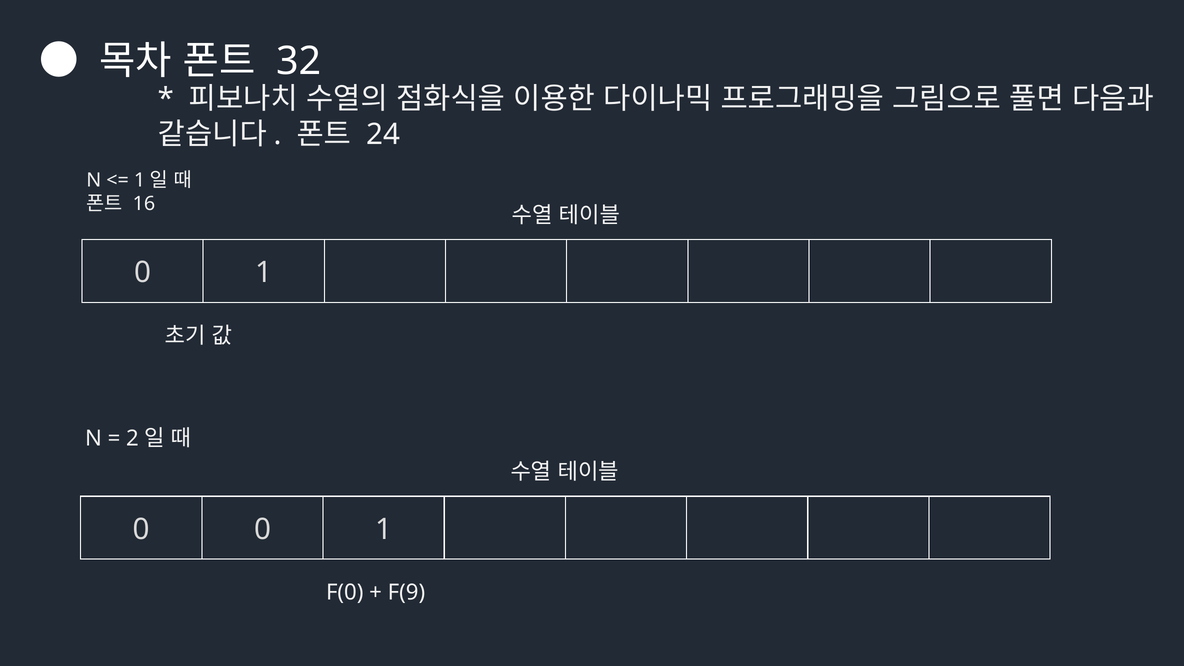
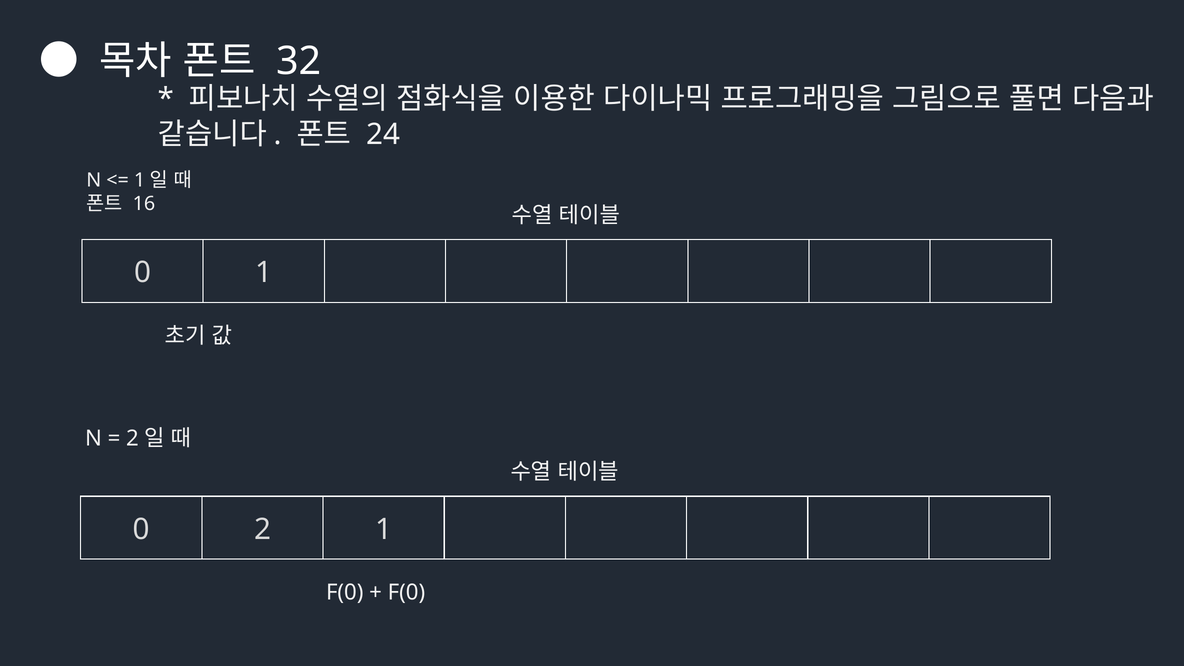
0 0: 0 -> 2 (263, 529)
F(9: F(9 -> F(0 (406, 592)
